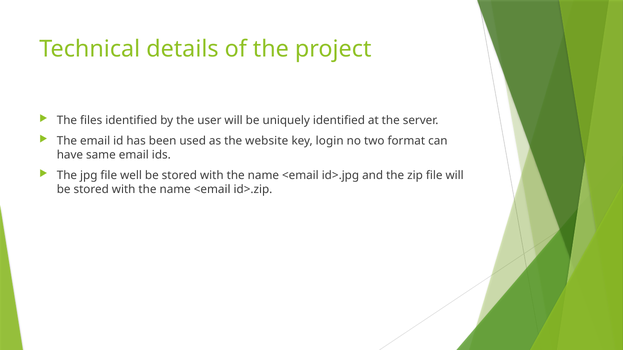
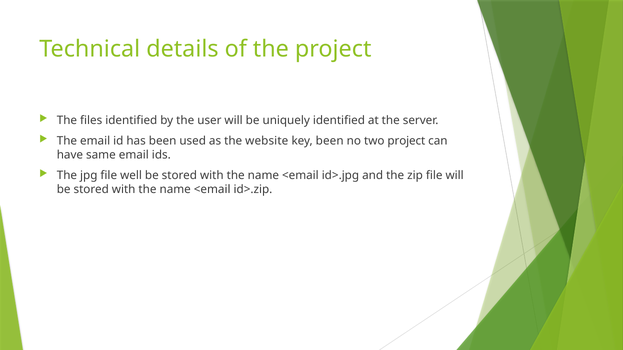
key login: login -> been (330, 141)
two format: format -> project (406, 141)
